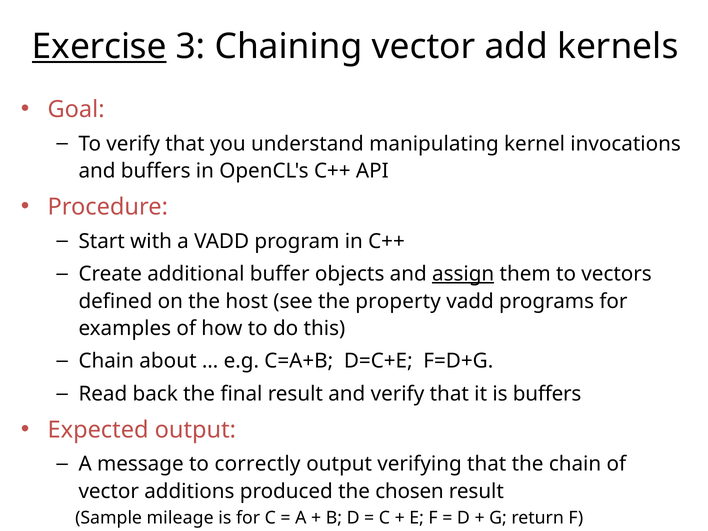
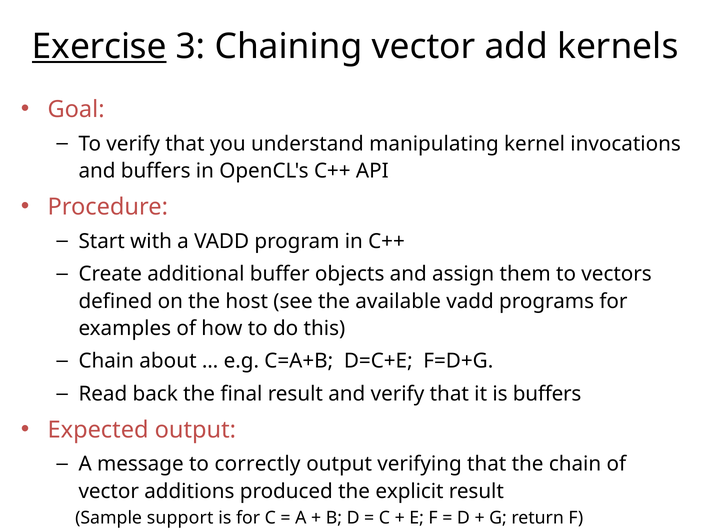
assign underline: present -> none (463, 274)
property: property -> available (398, 301)
chosen: chosen -> explicit (409, 491)
mileage: mileage -> support (180, 518)
